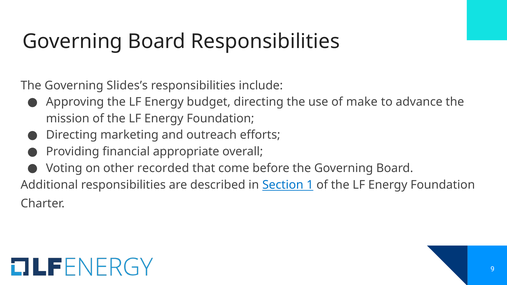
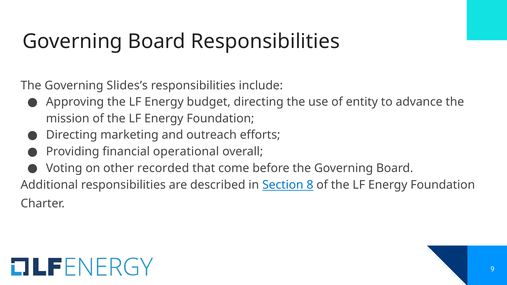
make: make -> entity (362, 102)
appropriate: appropriate -> operational (186, 152)
1: 1 -> 8 (310, 185)
